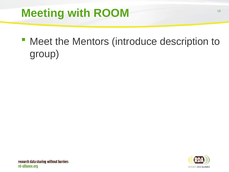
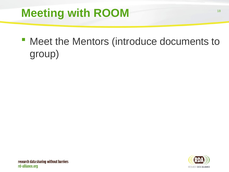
description: description -> documents (184, 42)
